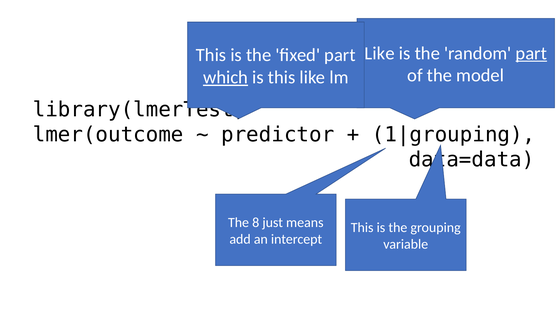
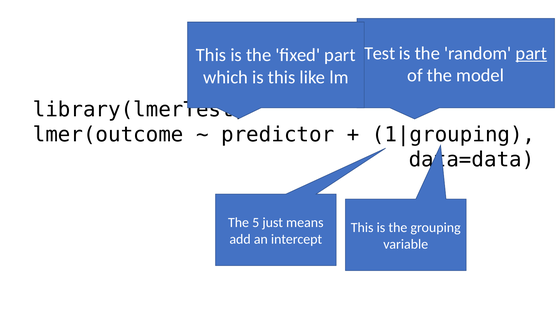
Like: Like -> Test (380, 53)
which underline: present -> none (226, 77)
8: 8 -> 5 (256, 223)
